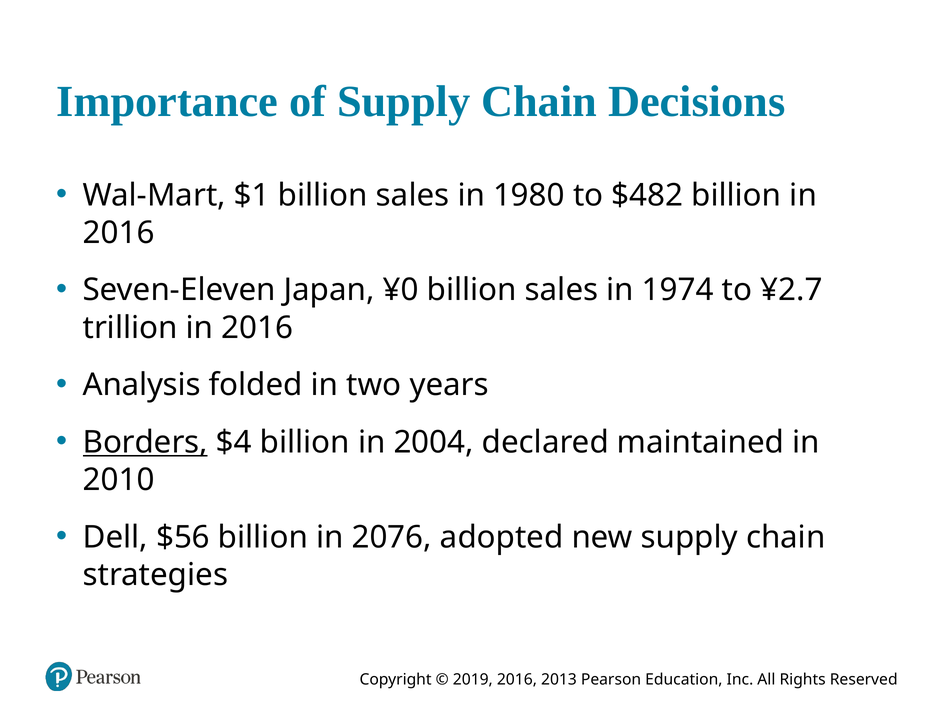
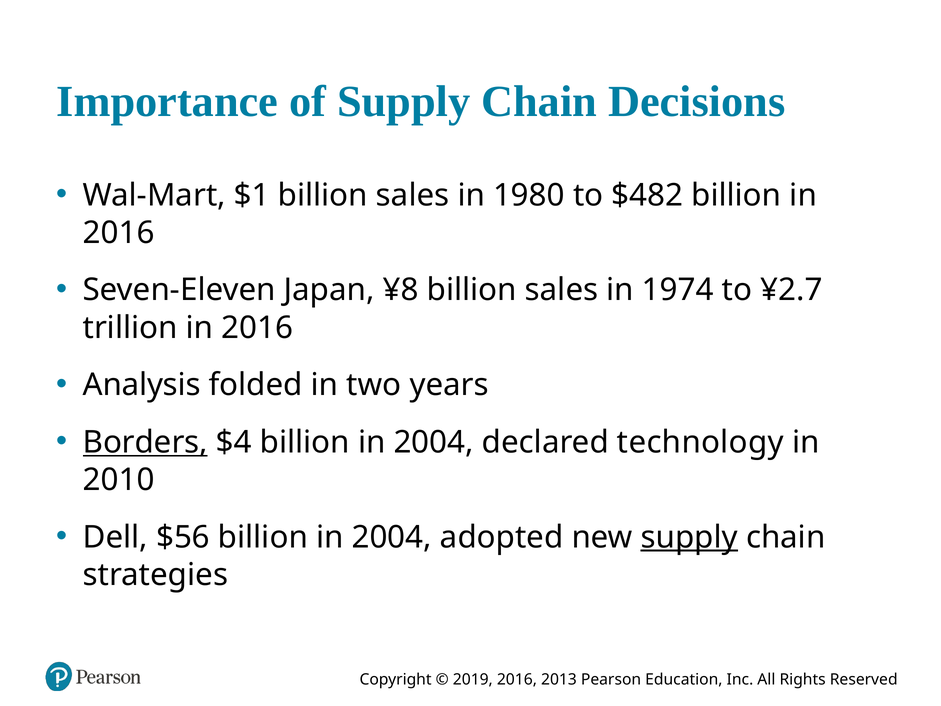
¥0: ¥0 -> ¥8 (401, 290)
maintained: maintained -> technology (700, 442)
$56 billion in 2076: 2076 -> 2004 (392, 537)
supply underline: none -> present (689, 537)
